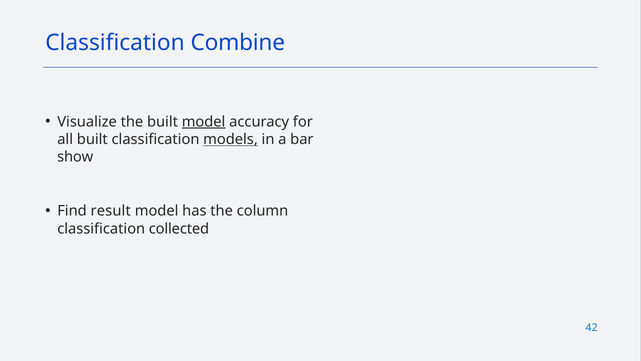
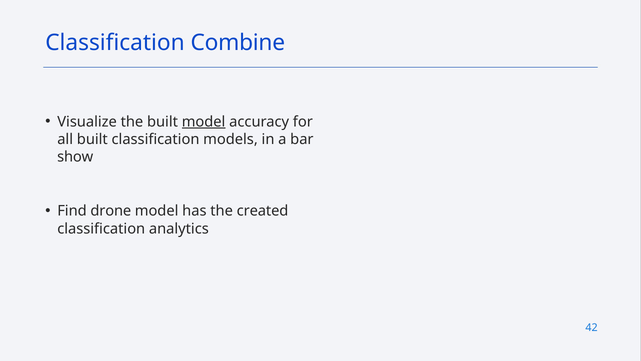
models underline: present -> none (231, 139)
result: result -> drone (111, 211)
column: column -> created (263, 211)
collected: collected -> analytics (179, 228)
